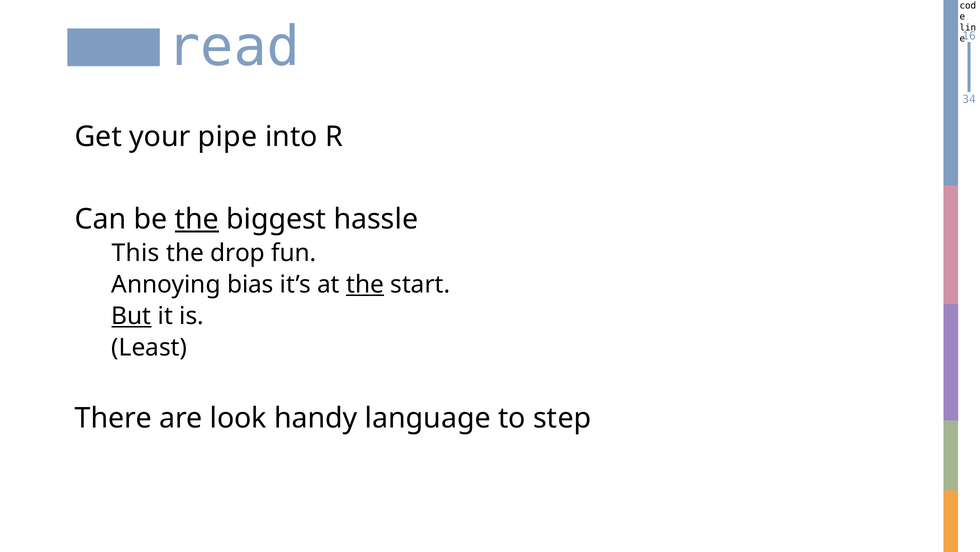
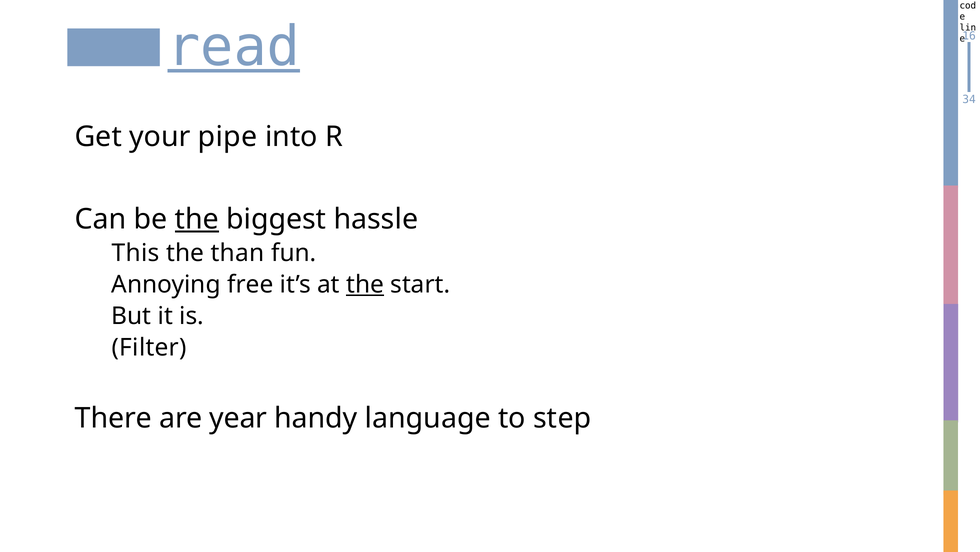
read underline: none -> present (234, 47)
drop: drop -> than (238, 253)
bias: bias -> free (250, 284)
But underline: present -> none (131, 316)
Least: Least -> Filter (149, 347)
look: look -> year (238, 418)
